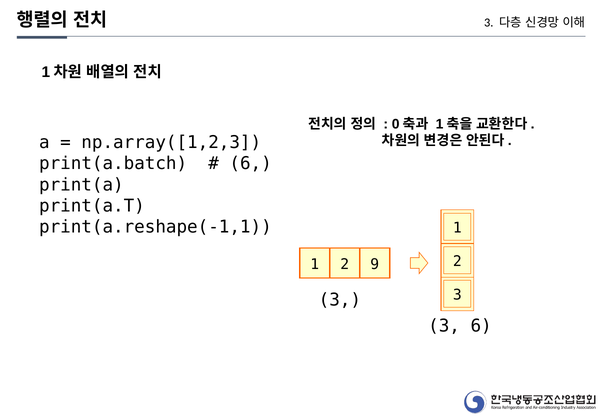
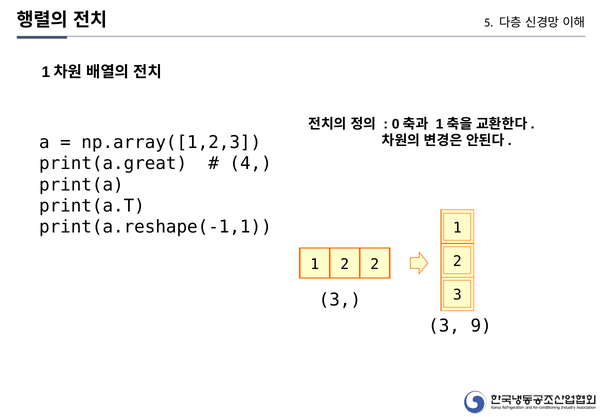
3: 3 -> 5 (489, 23)
print(a.batch: print(a.batch -> print(a.great (113, 164)
6: 6 -> 4 (251, 164)
2 9: 9 -> 2 (375, 264)
3 6: 6 -> 9 (481, 326)
